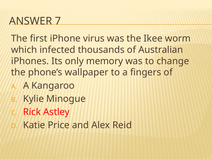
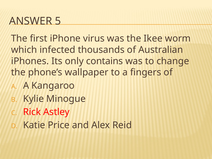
7: 7 -> 5 (58, 21)
memory: memory -> contains (105, 61)
